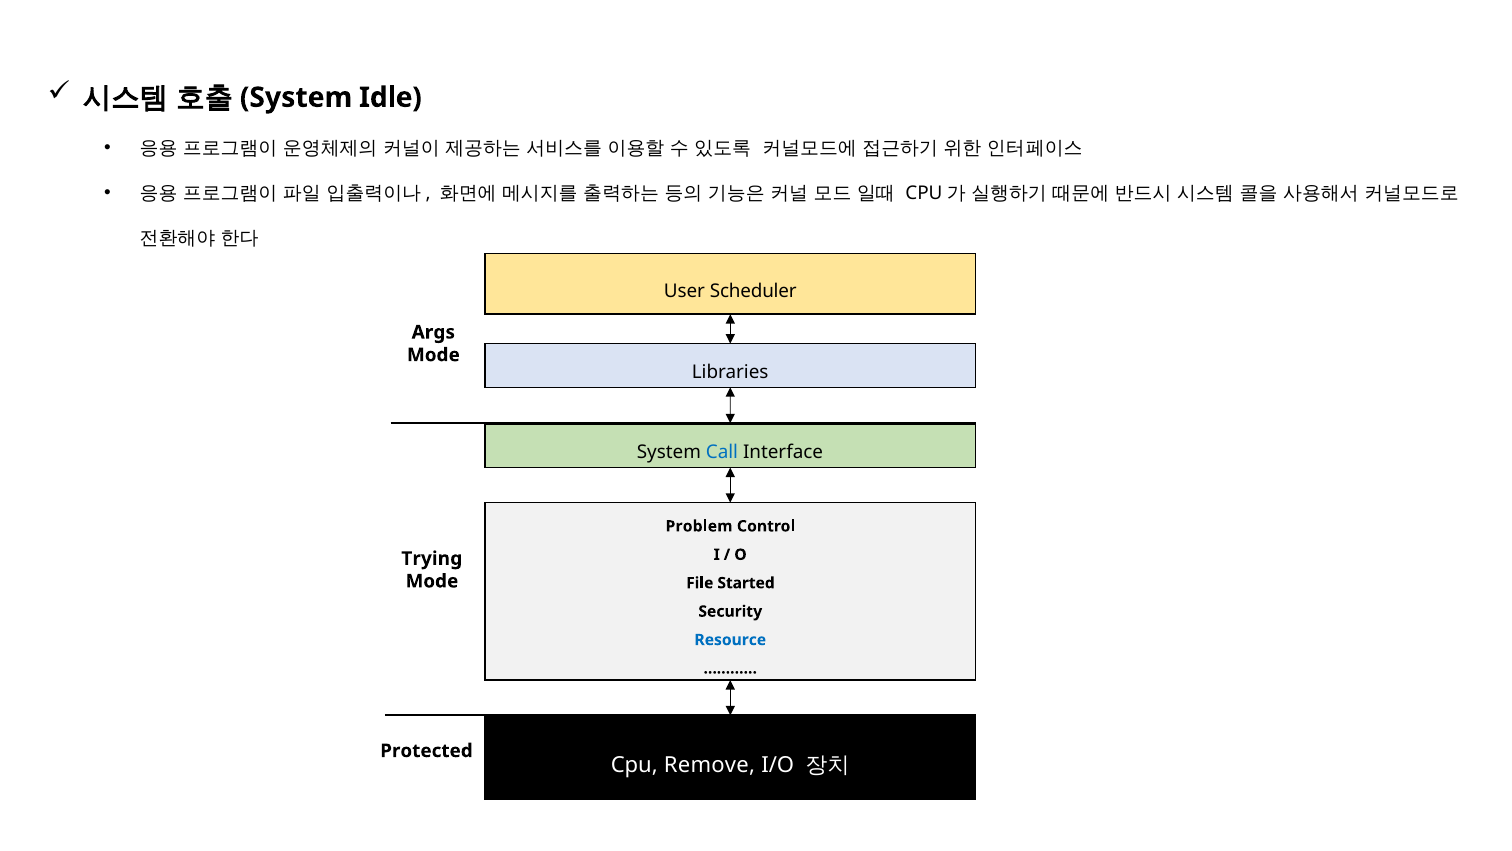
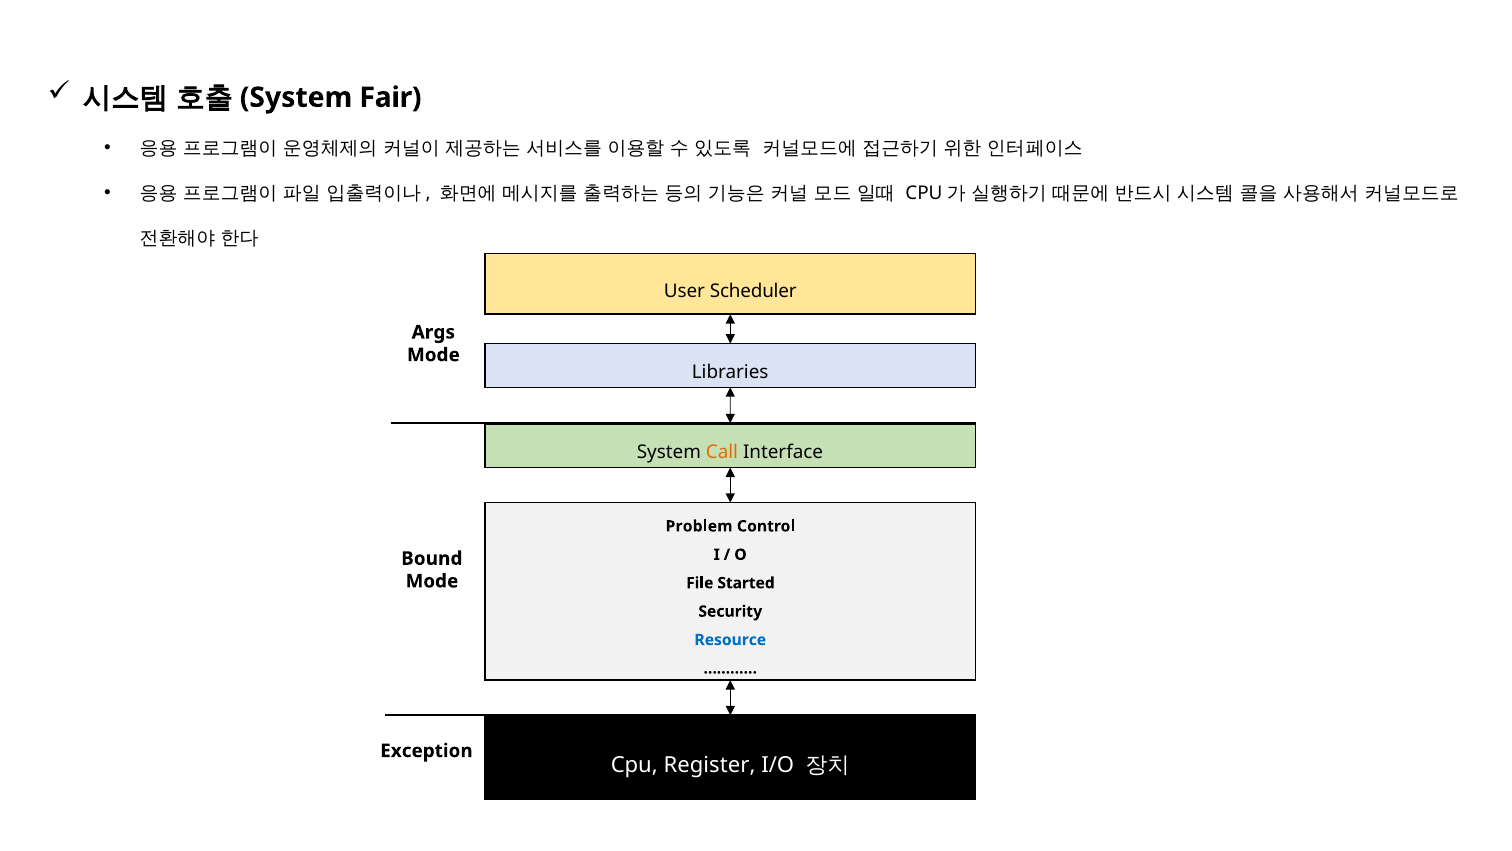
Idle: Idle -> Fair (390, 97)
Call colour: blue -> orange (722, 452)
Trying: Trying -> Bound (432, 558)
Protected: Protected -> Exception (426, 750)
Remove: Remove -> Register (709, 765)
